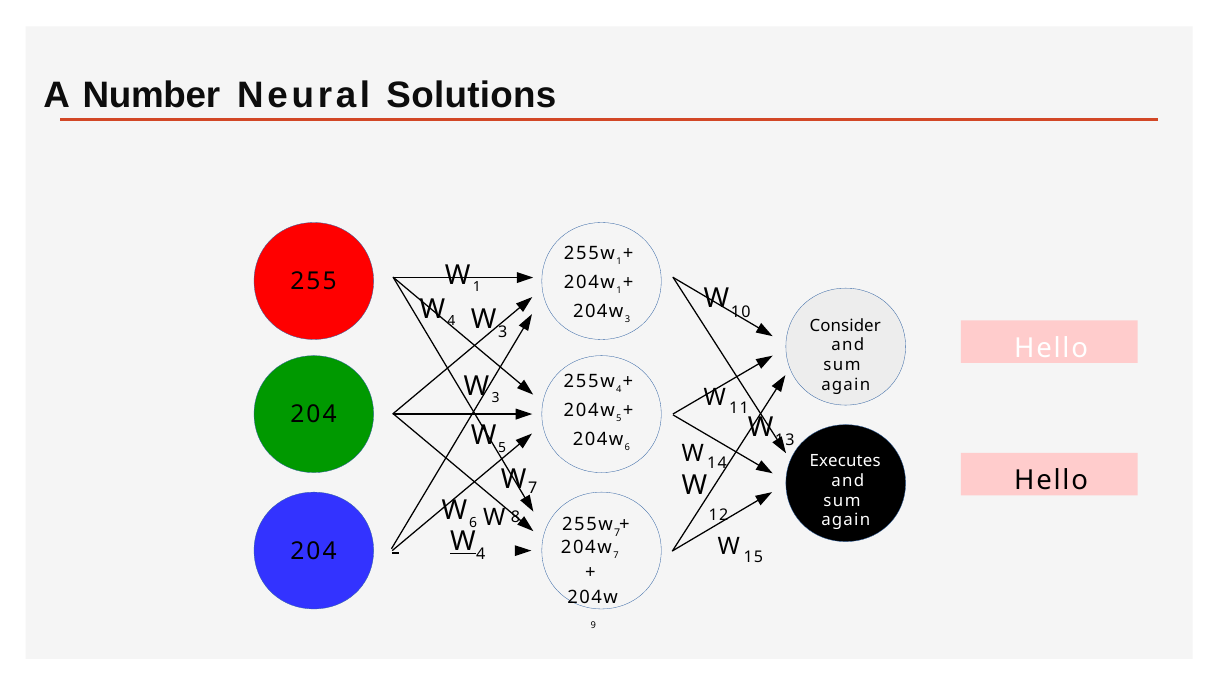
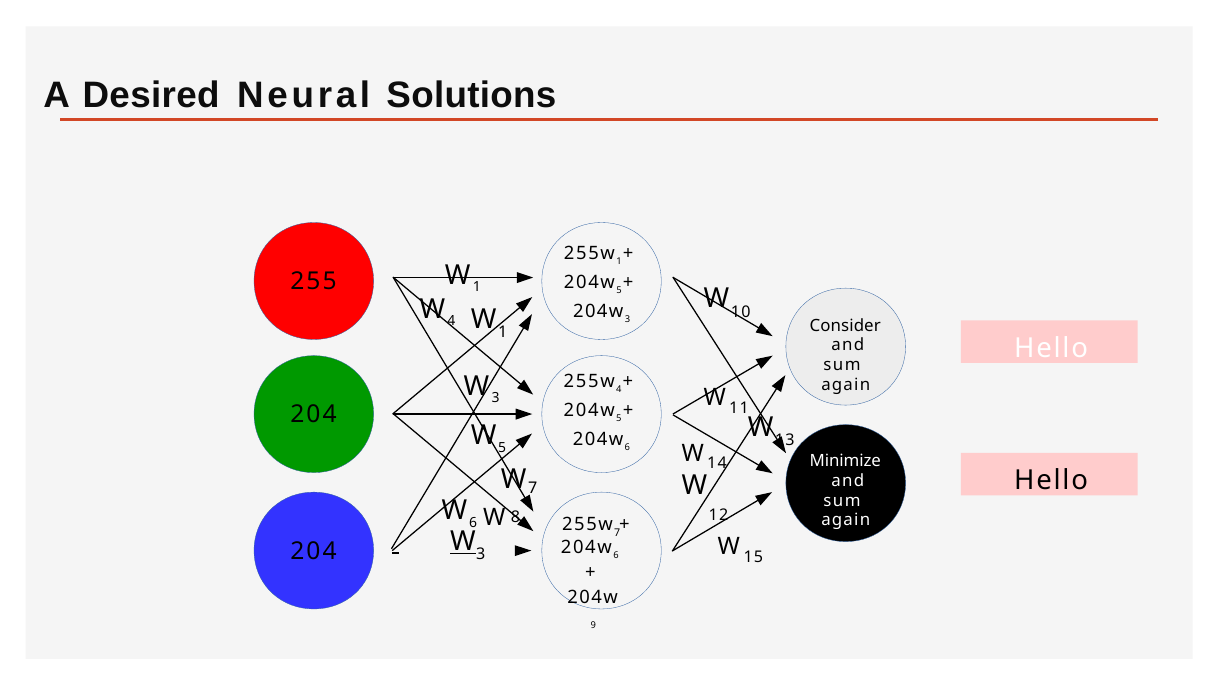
Number: Number -> Desired (151, 95)
1: 1 -> 5 (619, 291)
3: 3 -> 1 (503, 332)
Executes: Executes -> Minimize (845, 461)
4: 4 -> 3 (481, 554)
7: 7 -> 6 (616, 555)
